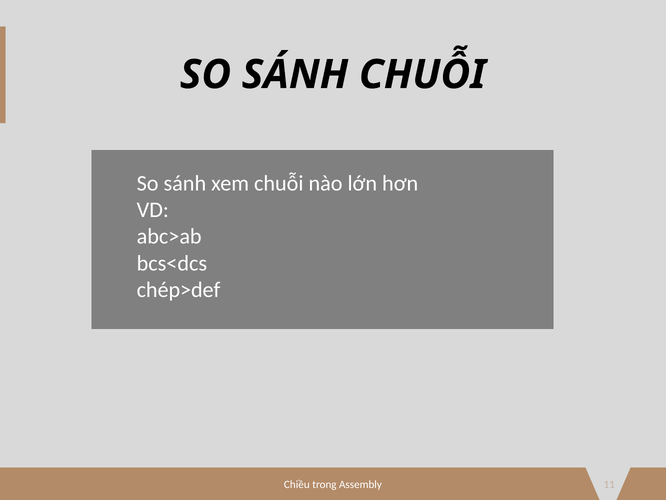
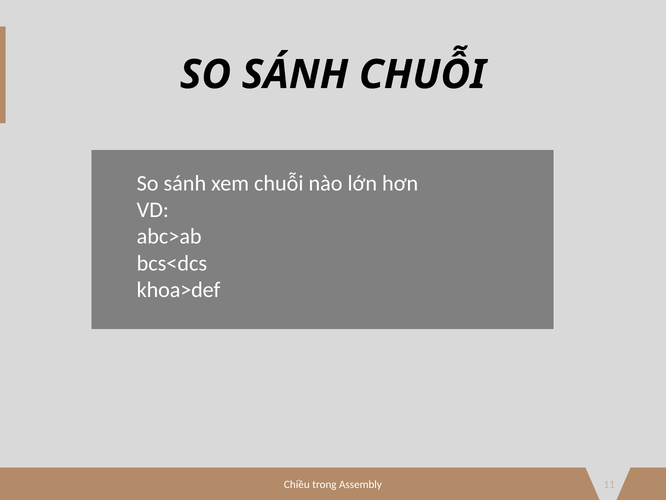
chép>def: chép>def -> khoa>def (179, 290)
